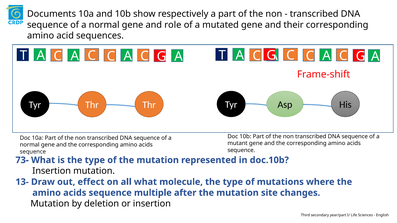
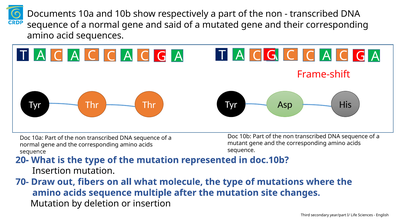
role: role -> said (173, 25)
73-: 73- -> 20- (22, 160)
13-: 13- -> 70- (22, 182)
effect: effect -> fibers (91, 182)
